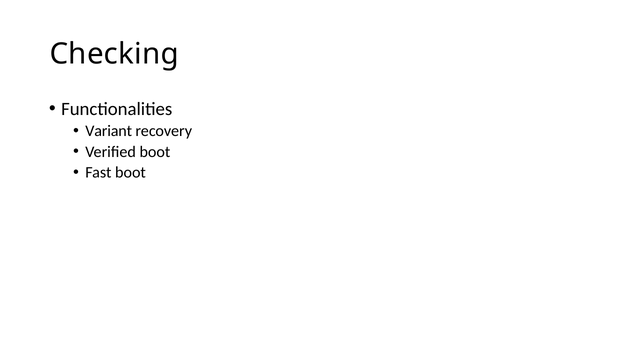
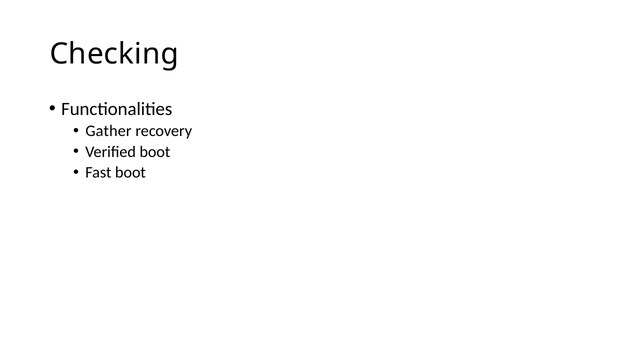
Variant: Variant -> Gather (108, 131)
